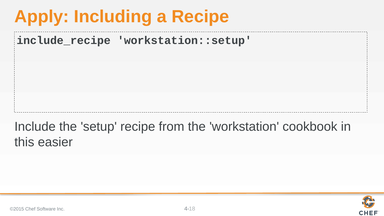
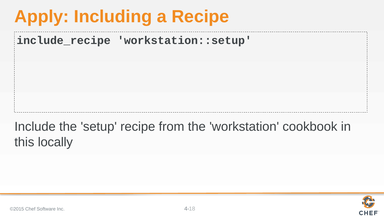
easier: easier -> locally (55, 142)
